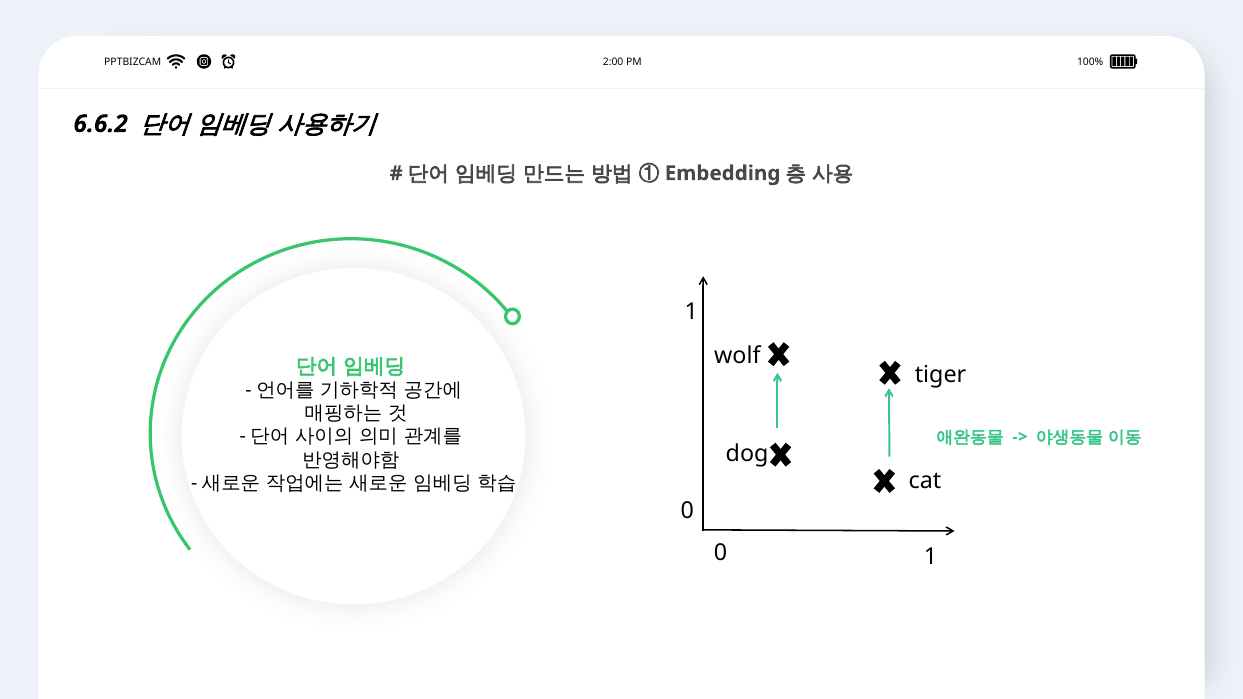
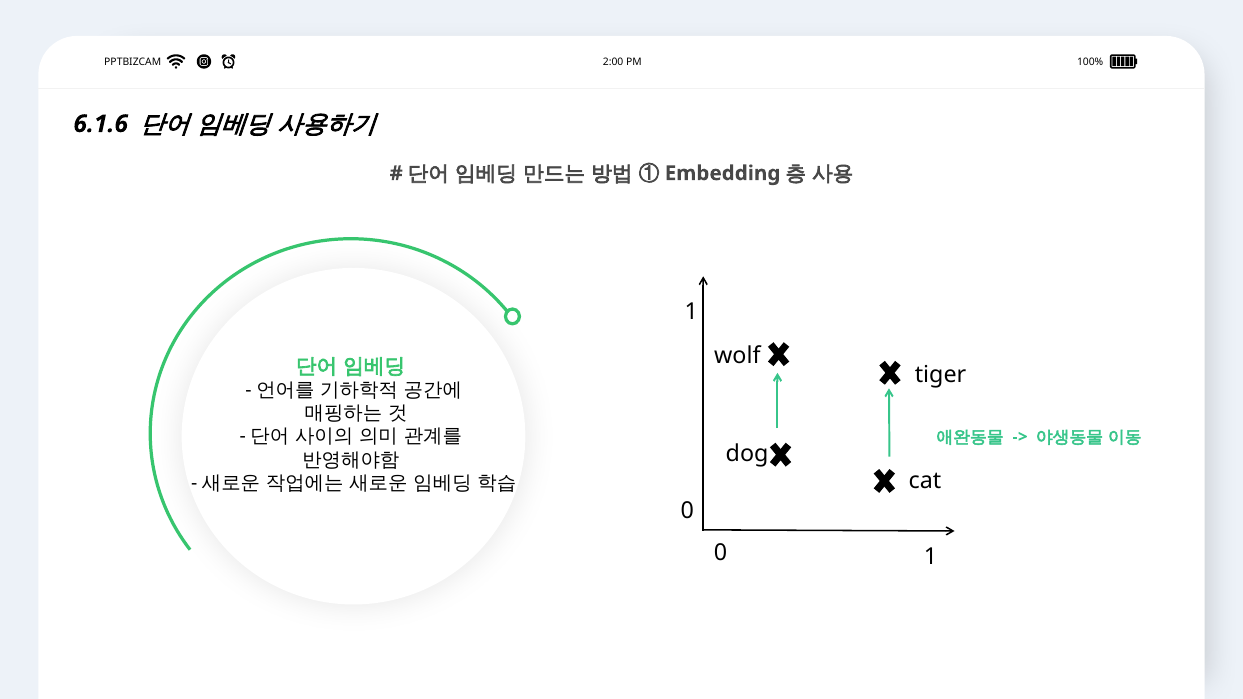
6.6.2: 6.6.2 -> 6.1.6 (101, 124)
